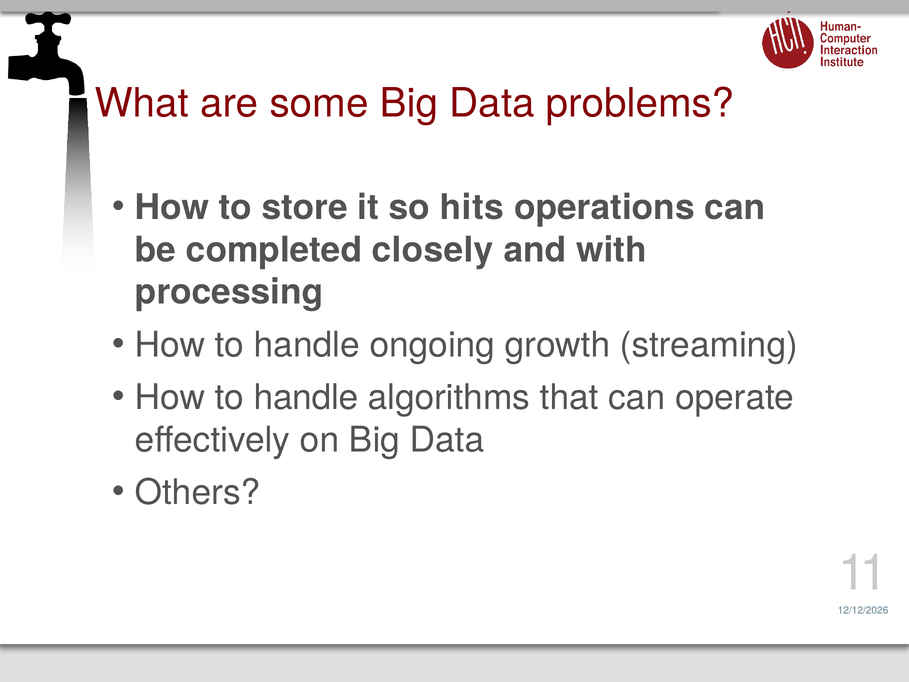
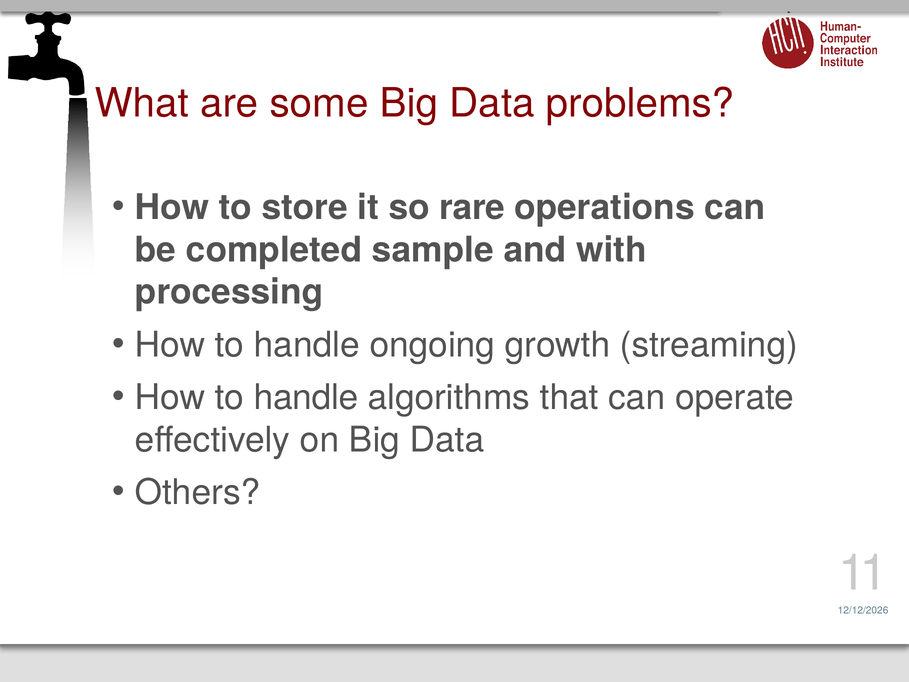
hits: hits -> rare (472, 207)
closely: closely -> sample (433, 250)
